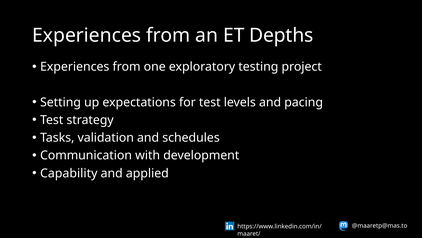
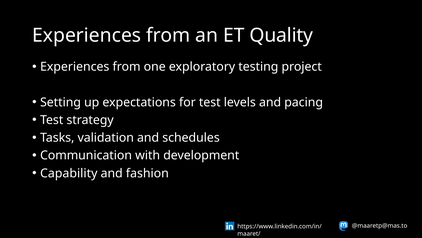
Depths: Depths -> Quality (281, 35)
applied: applied -> fashion (147, 173)
